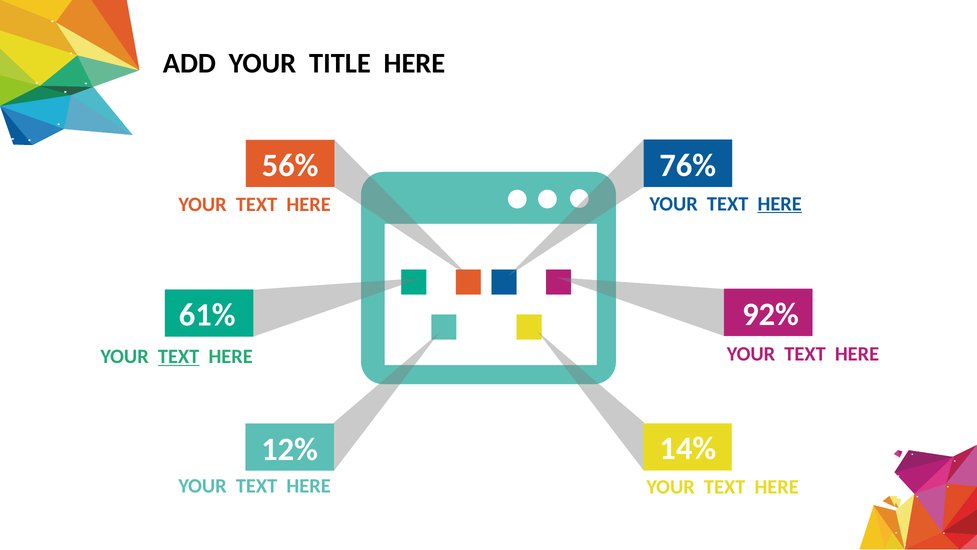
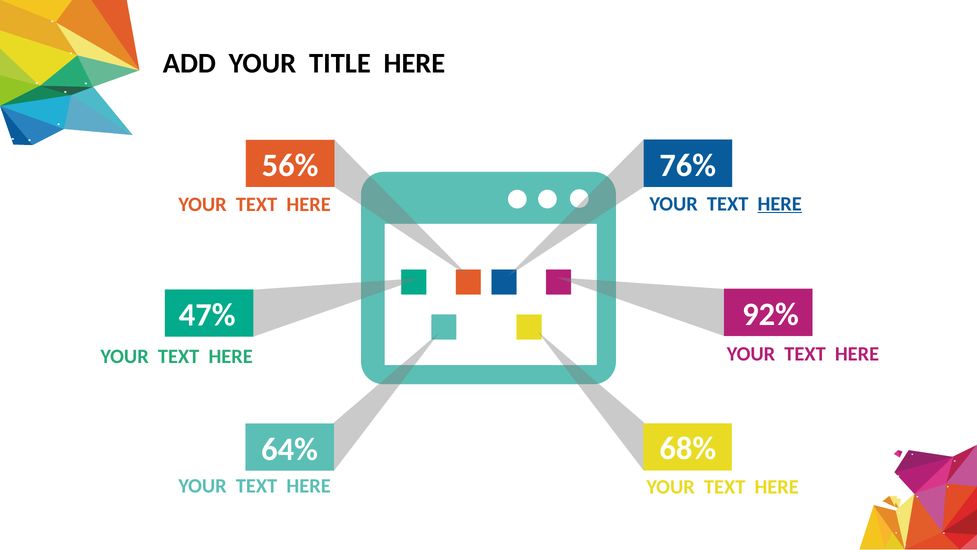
61%: 61% -> 47% (207, 315)
TEXT underline: present -> none (179, 356)
14%: 14% -> 68% (688, 448)
12%: 12% -> 64% (290, 449)
